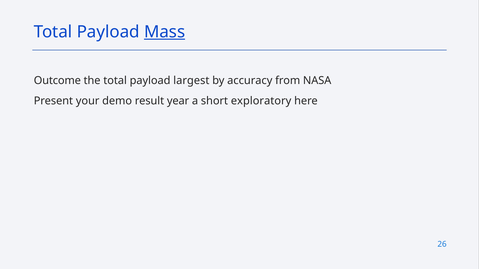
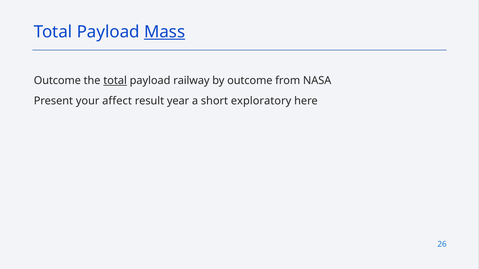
total underline: none -> present (115, 81)
largest: largest -> railway (191, 81)
by accuracy: accuracy -> outcome (250, 81)
demo: demo -> affect (117, 101)
